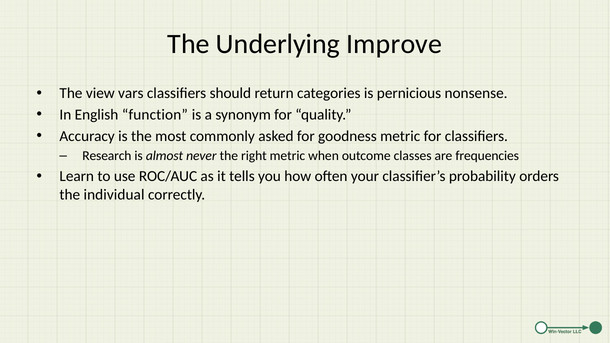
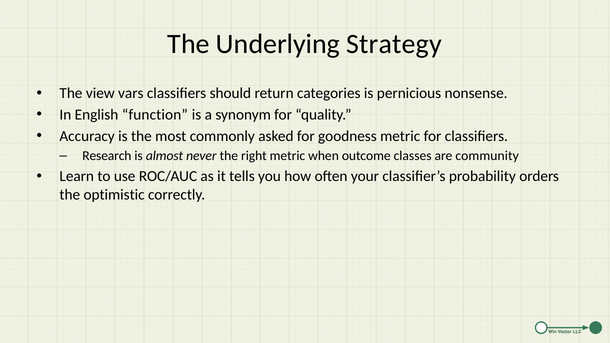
Improve: Improve -> Strategy (394, 44)
frequencies: frequencies -> community (487, 156)
individual: individual -> optimistic (114, 195)
